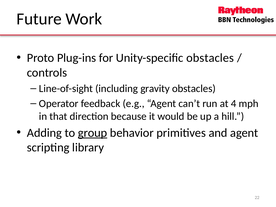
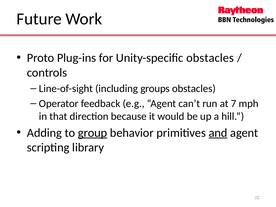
gravity: gravity -> groups (155, 88)
4: 4 -> 7 (234, 104)
and underline: none -> present (218, 133)
